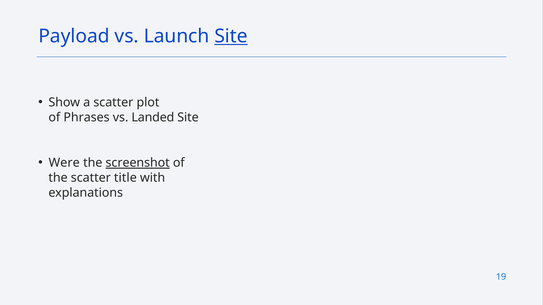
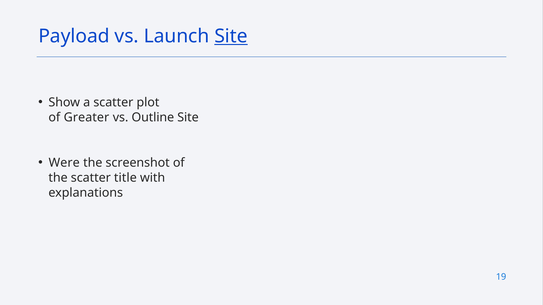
Phrases: Phrases -> Greater (86, 117)
Landed: Landed -> Outline (153, 117)
screenshot underline: present -> none (138, 163)
